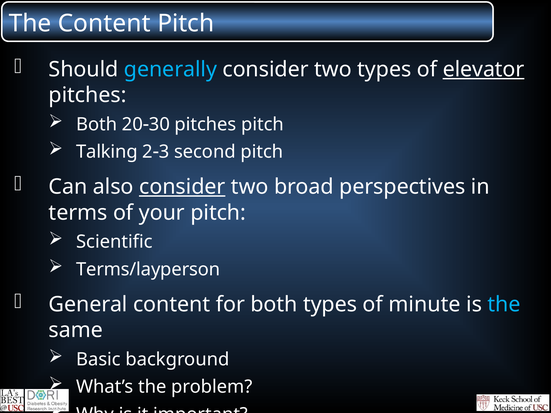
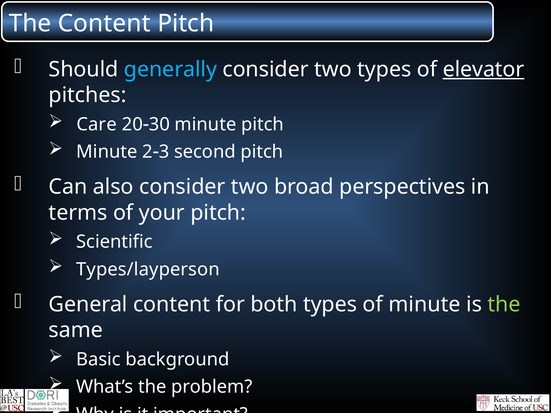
Both: Both -> Care (97, 124)
20-30 pitches: pitches -> minute (206, 124)
Talking: Talking -> Minute (107, 152)
consider underline: present -> none (182, 187)
Terms/layperson: Terms/layperson -> Types/layperson (148, 270)
the colour: light blue -> light green (504, 305)
